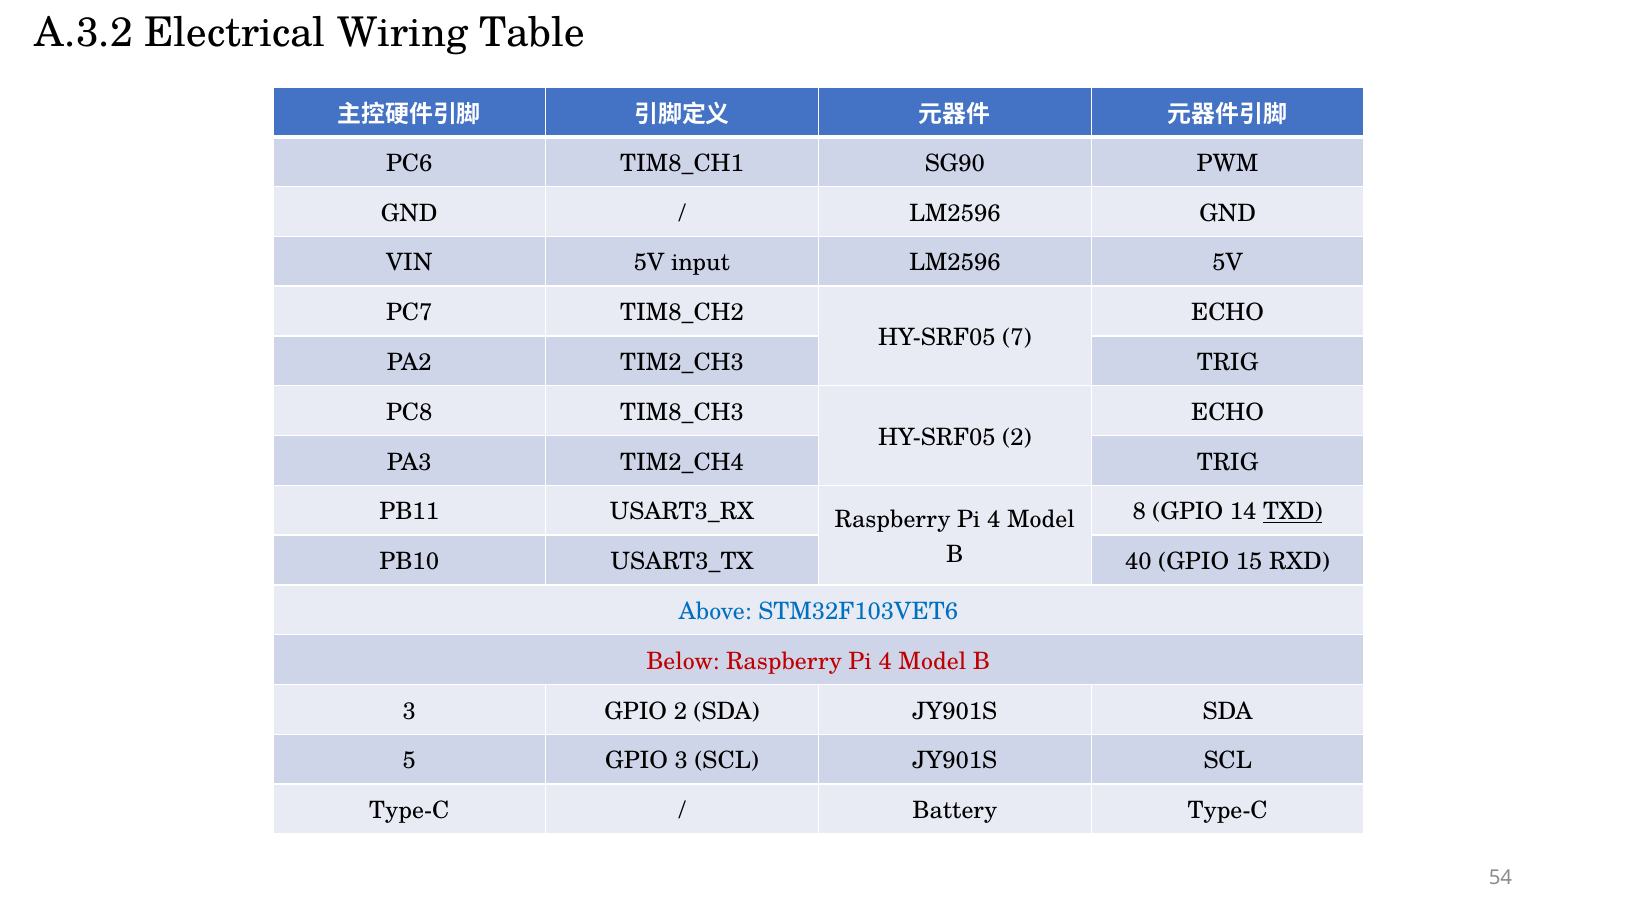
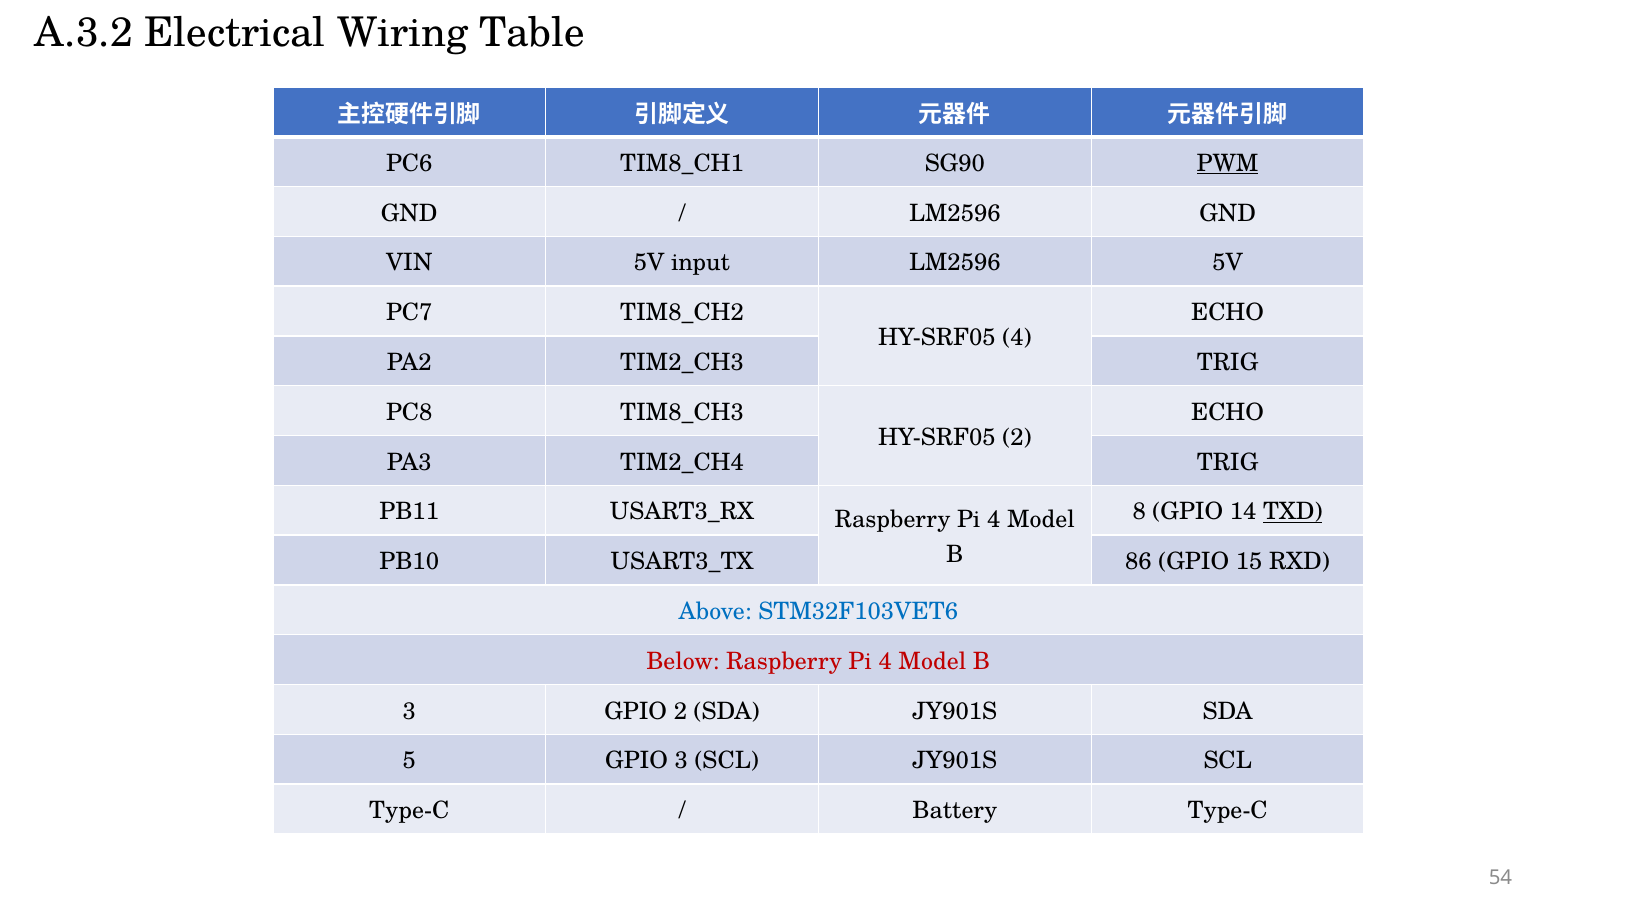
PWM underline: none -> present (1228, 163)
HY-SRF05 7: 7 -> 4 (1017, 338)
40: 40 -> 86 (1138, 562)
